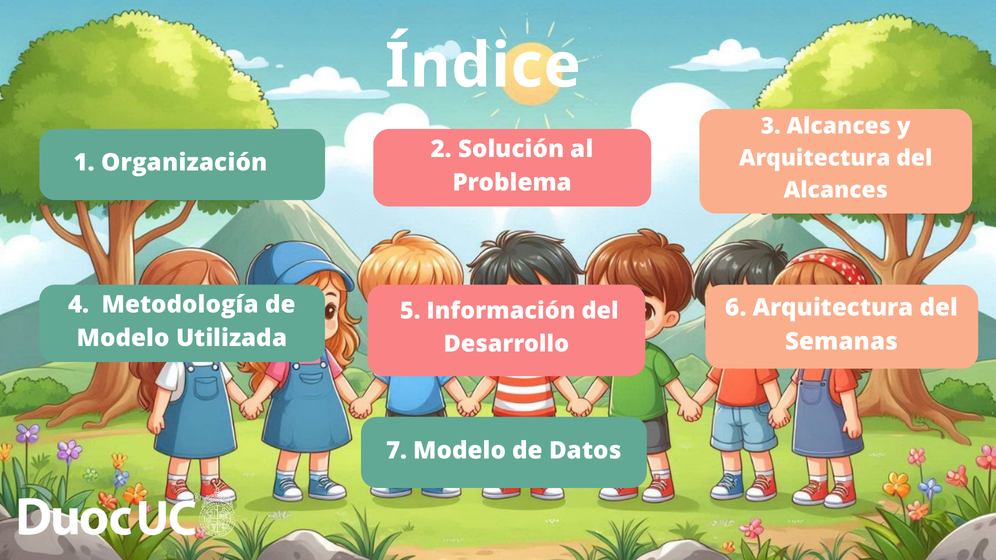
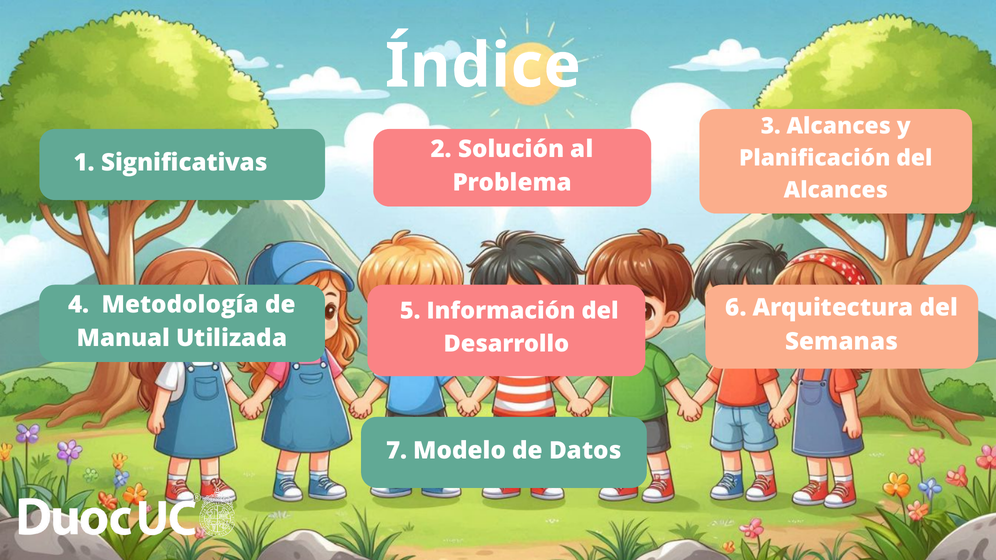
Arquitectura: Arquitectura -> Planificación (815, 158)
Organización: Organización -> Significativas (184, 163)
Modelo: Modelo -> Manual (123, 339)
